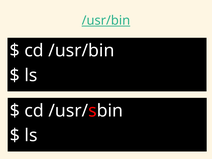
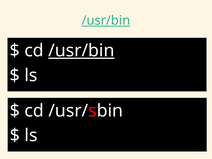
/usr/bin underline: none -> present (81, 51)
